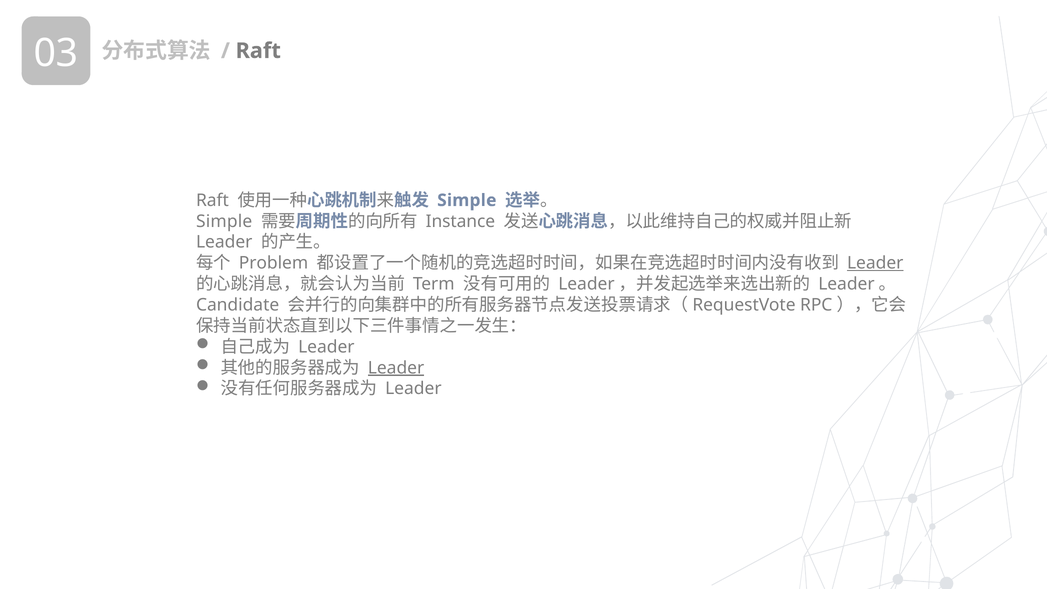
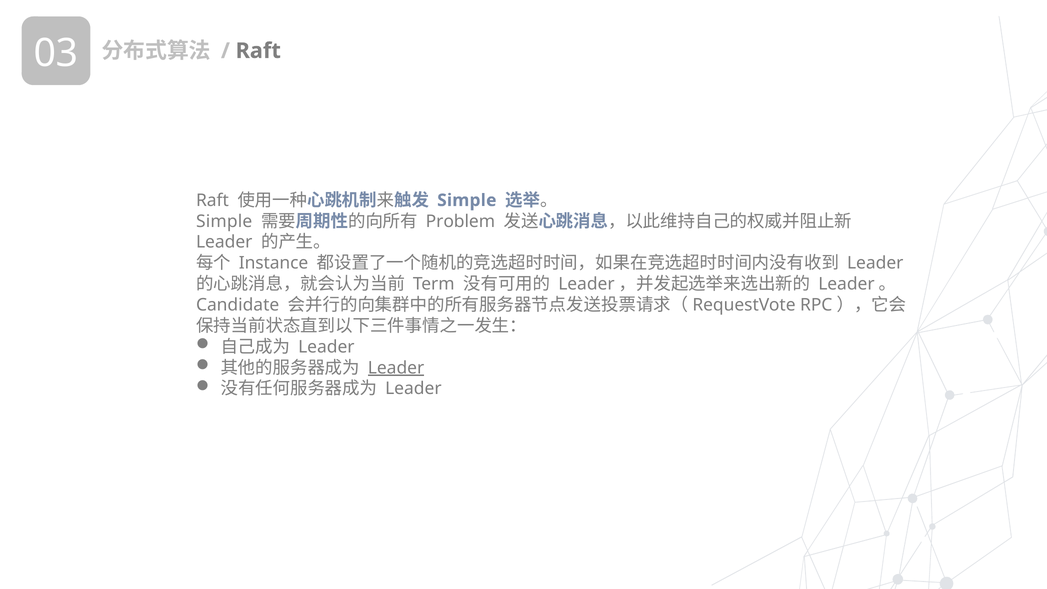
Instance: Instance -> Problem (460, 221)
Problem: Problem -> Instance (274, 263)
Leader underline: present -> none (875, 263)
